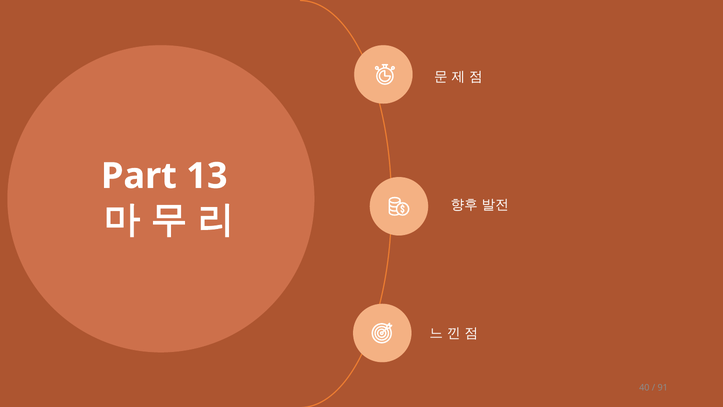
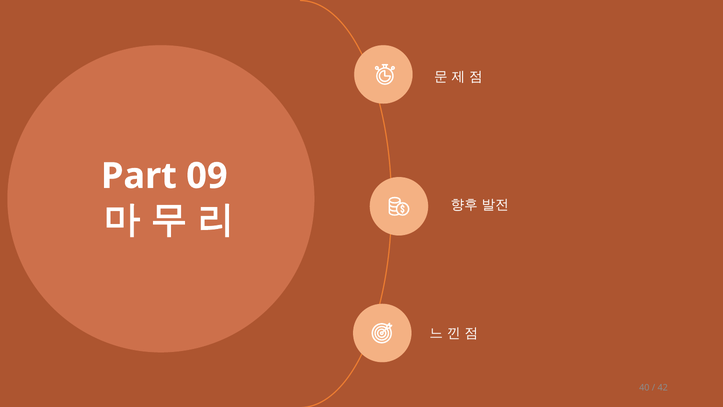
13: 13 -> 09 (207, 176)
91: 91 -> 42 (663, 388)
